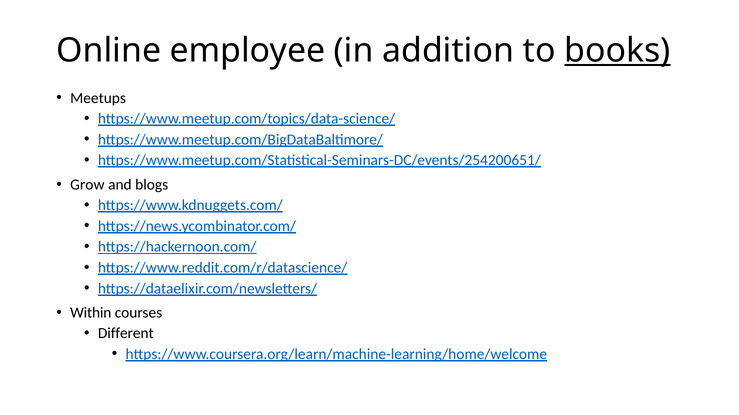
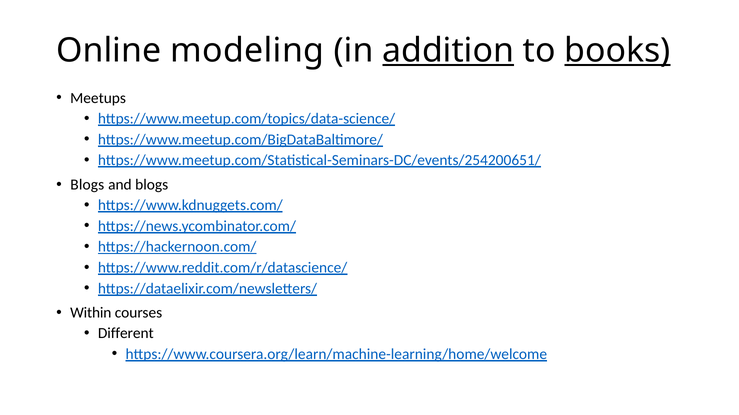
employee: employee -> modeling (247, 51)
addition underline: none -> present (448, 51)
Grow: Grow -> Blogs (87, 185)
